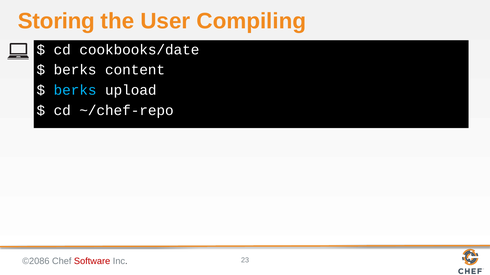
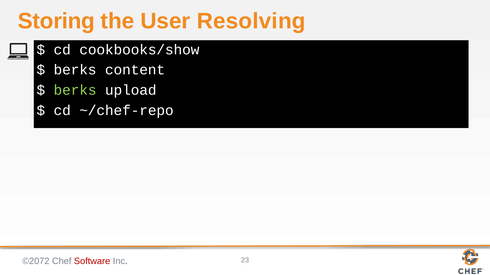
Compiling: Compiling -> Resolving (251, 21)
cookbooks/date: cookbooks/date -> cookbooks/show (139, 50)
berks colour: light blue -> light green (75, 90)
©2086: ©2086 -> ©2072 (36, 262)
